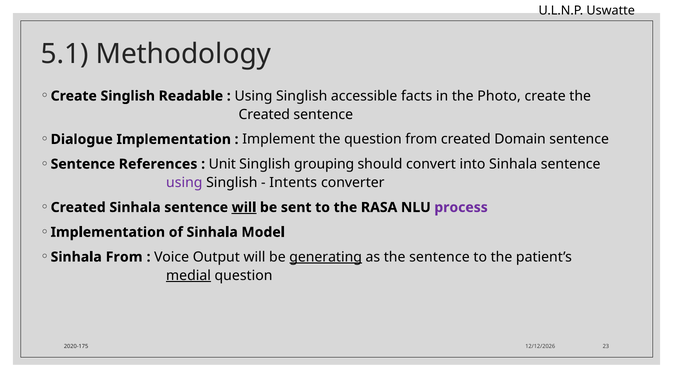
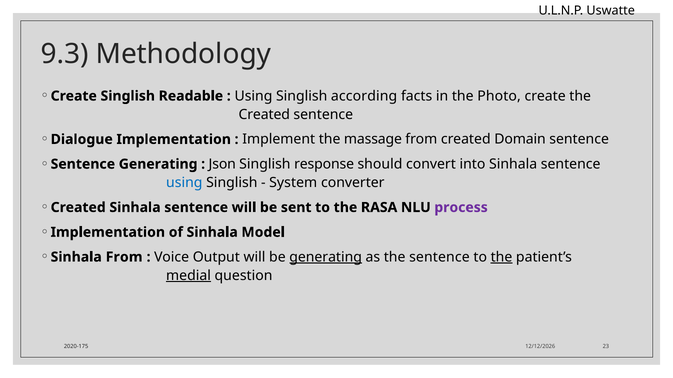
5.1: 5.1 -> 9.3 (64, 54)
accessible: accessible -> according (364, 96)
the question: question -> massage (373, 140)
Sentence References: References -> Generating (158, 164)
Unit: Unit -> Json (222, 164)
grouping: grouping -> response (324, 164)
using colour: purple -> blue (184, 183)
Intents: Intents -> System (293, 183)
will underline: present -> none (244, 208)
the underline: none -> present (501, 257)
